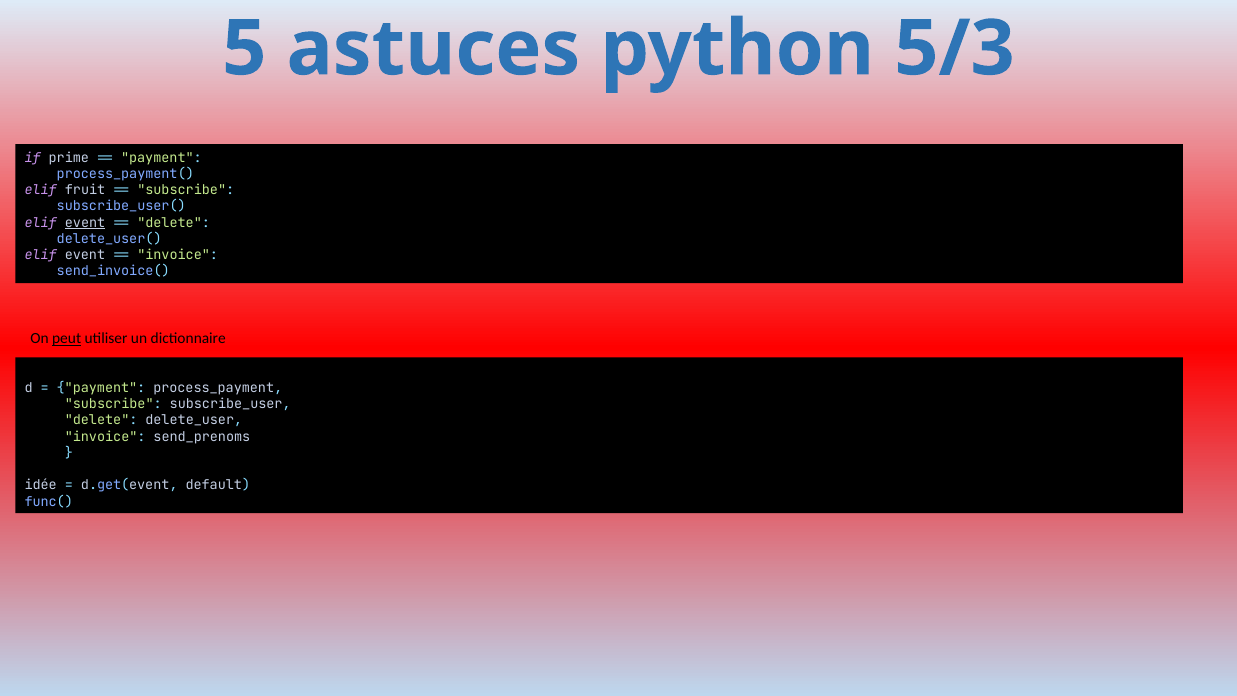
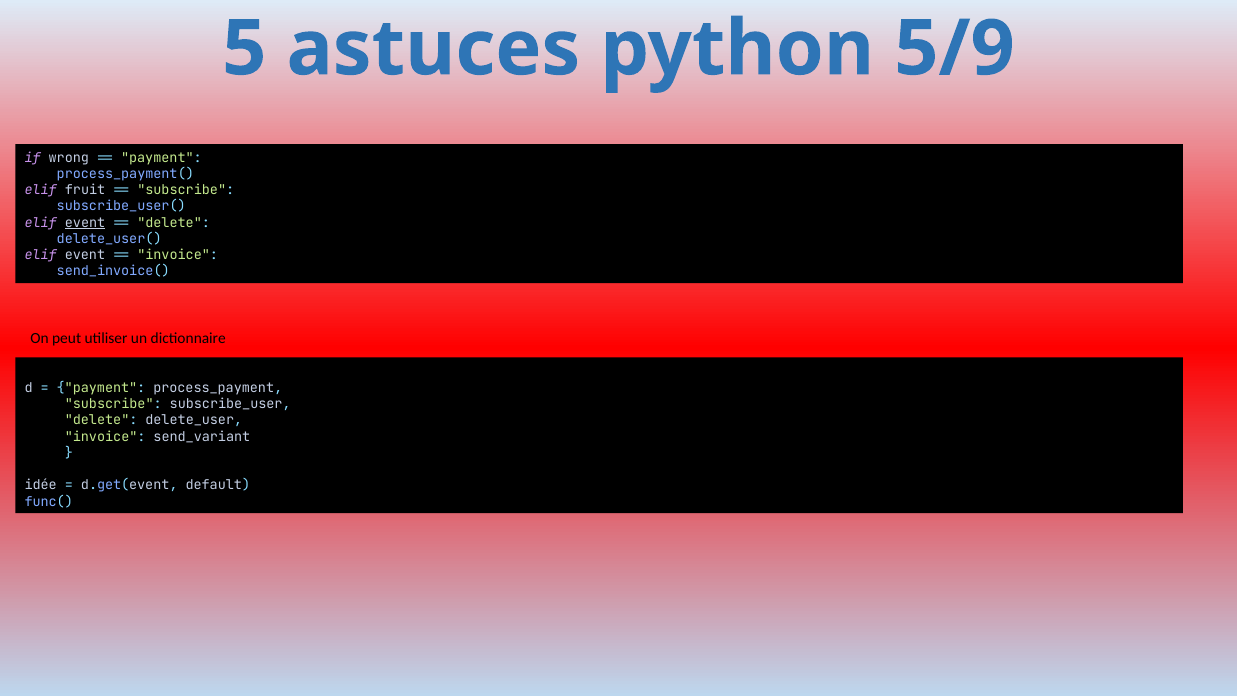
5/3: 5/3 -> 5/9 (955, 49)
prime: prime -> wrong (69, 158)
peut underline: present -> none (67, 339)
send_prenoms: send_prenoms -> send_variant (202, 437)
